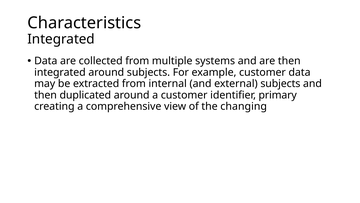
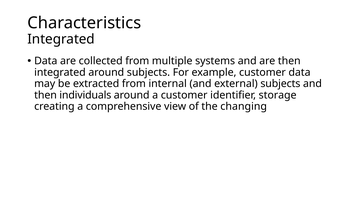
duplicated: duplicated -> individuals (85, 95)
primary: primary -> storage (278, 95)
